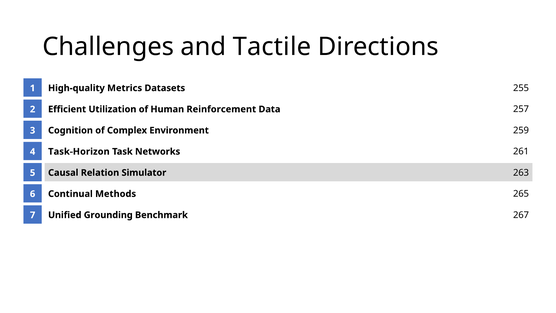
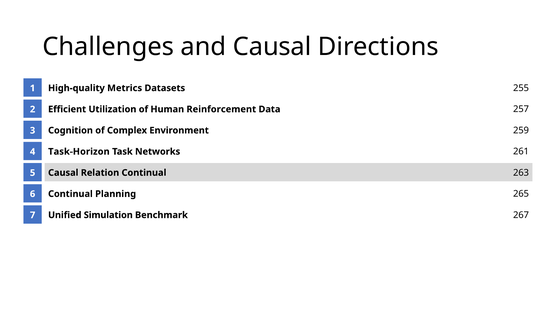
and Tactile: Tactile -> Causal (272, 47)
Relation Simulator: Simulator -> Continual (144, 173)
Methods: Methods -> Planning (116, 194)
Grounding: Grounding -> Simulation (108, 215)
